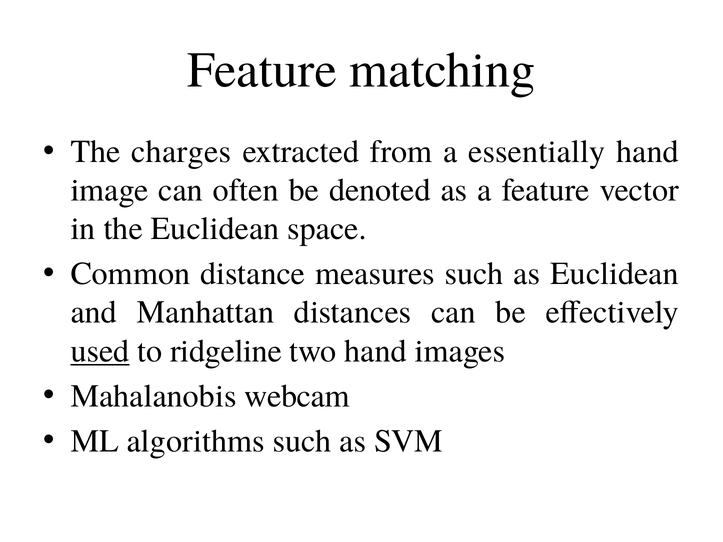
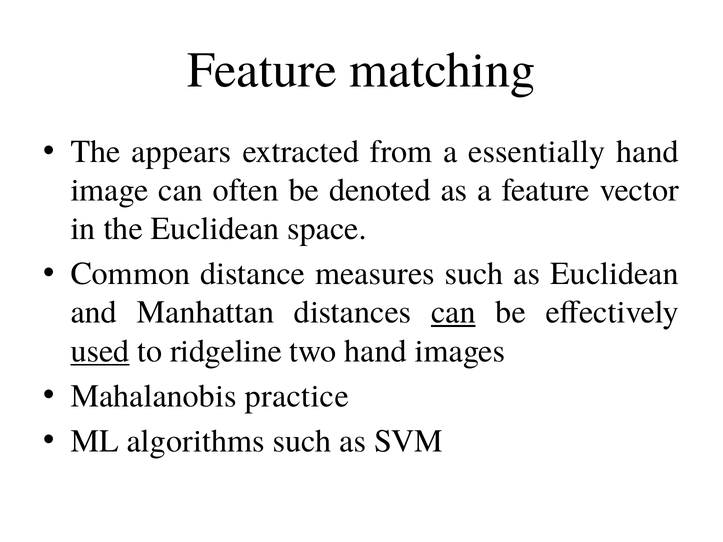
charges: charges -> appears (181, 152)
can underline: none -> present (453, 313)
webcam: webcam -> practice (297, 396)
